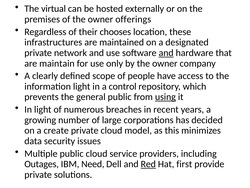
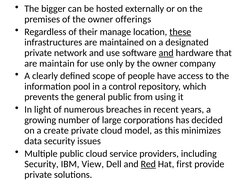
virtual: virtual -> bigger (54, 9)
chooses: chooses -> manage (115, 32)
these underline: none -> present (180, 32)
information light: light -> pool (82, 86)
using underline: present -> none (165, 97)
Outages: Outages -> Security (42, 164)
Need: Need -> View (93, 164)
